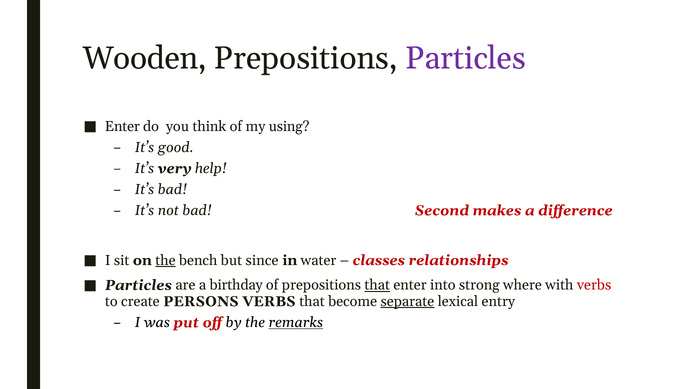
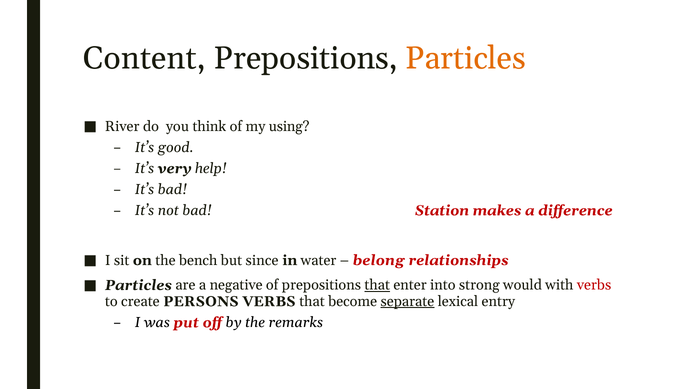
Wooden: Wooden -> Content (144, 58)
Particles colour: purple -> orange (466, 58)
Enter: Enter -> River (122, 126)
Second: Second -> Station (442, 210)
the underline: present -> none (165, 260)
classes: classes -> belong (379, 260)
birthday: birthday -> negative (236, 285)
where: where -> would (523, 285)
remarks underline: present -> none (296, 322)
